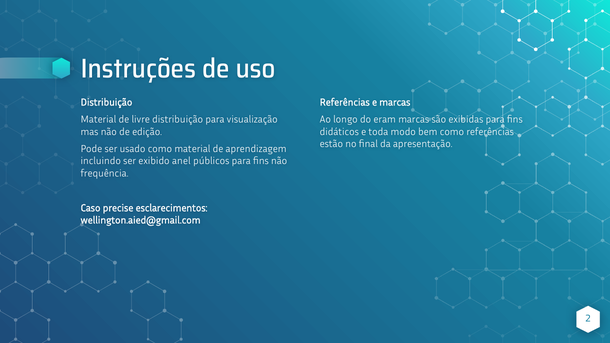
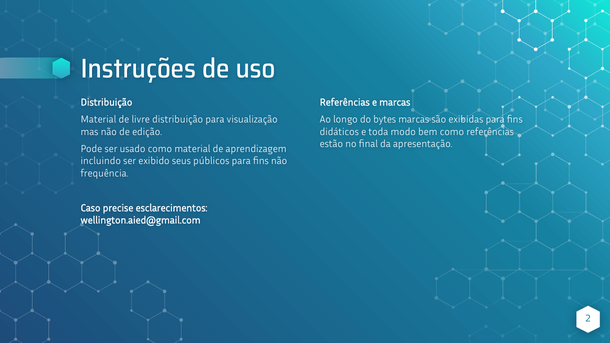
eram: eram -> bytes (385, 120)
anel: anel -> seus (181, 161)
